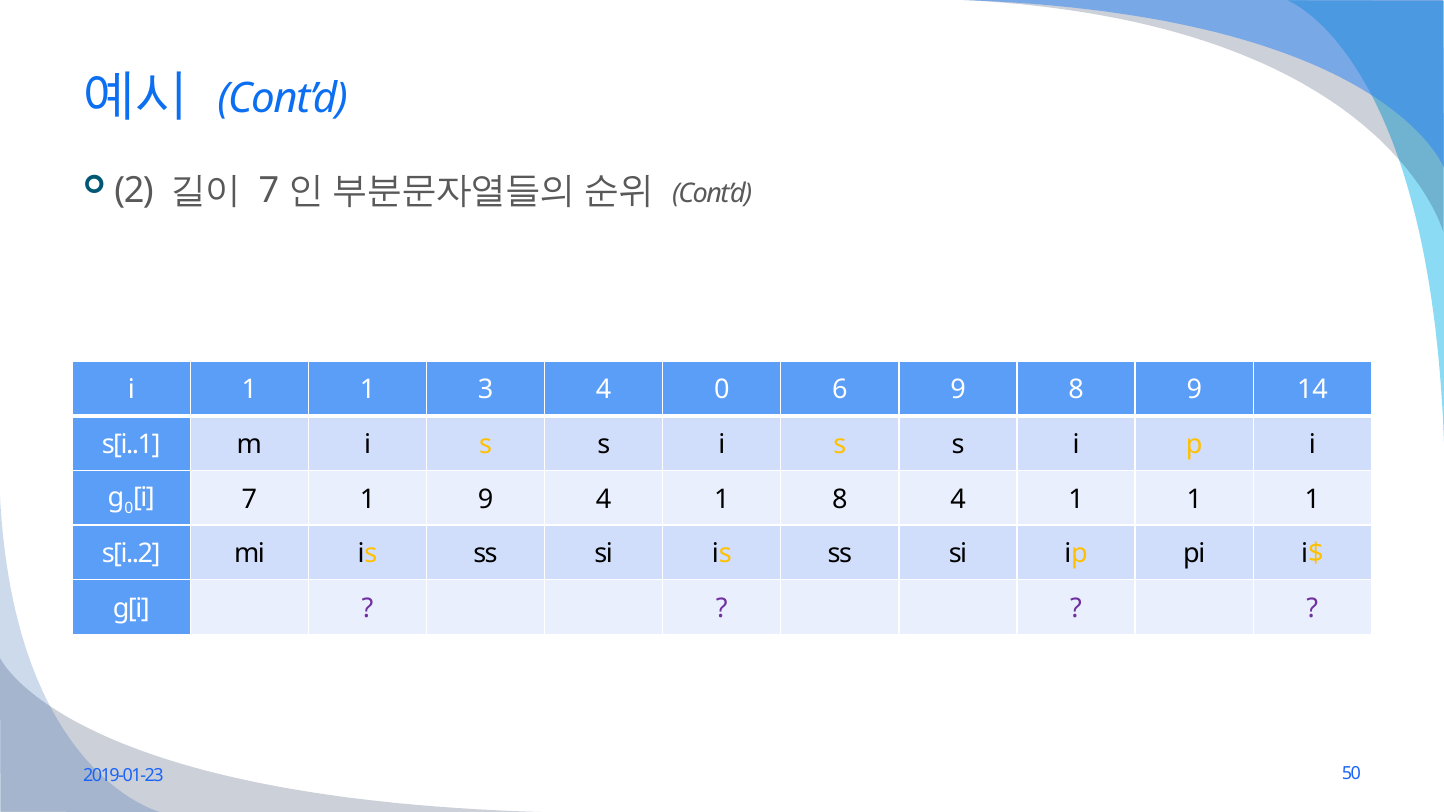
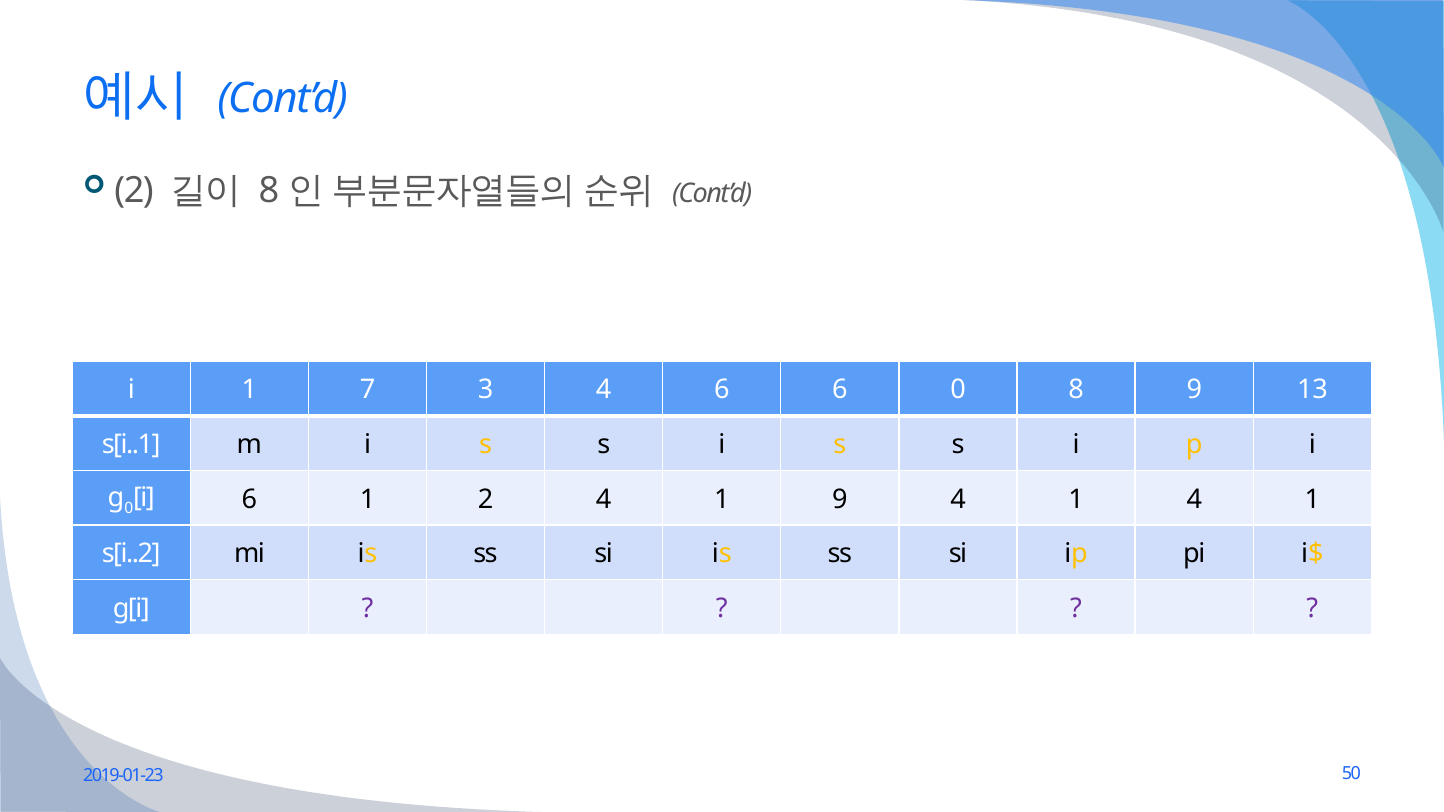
7: 7 -> 8 (269, 190)
i 1 1: 1 -> 7 (368, 390)
4 0: 0 -> 6 (722, 390)
6 9: 9 -> 0 (958, 390)
14: 14 -> 13 (1312, 390)
i 7: 7 -> 6 (249, 499)
1 9: 9 -> 2 (486, 499)
1 8: 8 -> 9 (840, 499)
4 1 1: 1 -> 4 (1194, 499)
